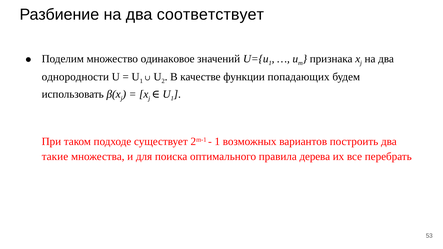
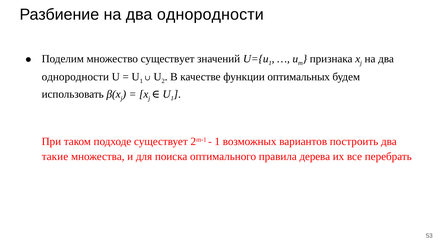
Разбиение на два соответствует: соответствует -> однородности (210, 15)
множество одинаковое: одинаковое -> существует (168, 59)
попадающих: попадающих -> оптимальных (299, 77)
